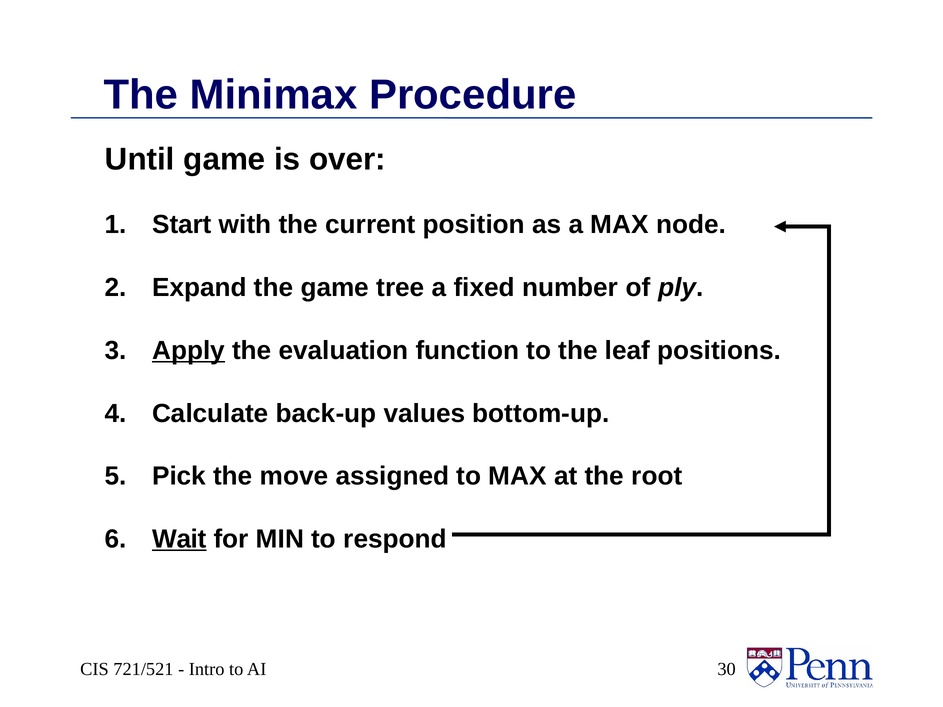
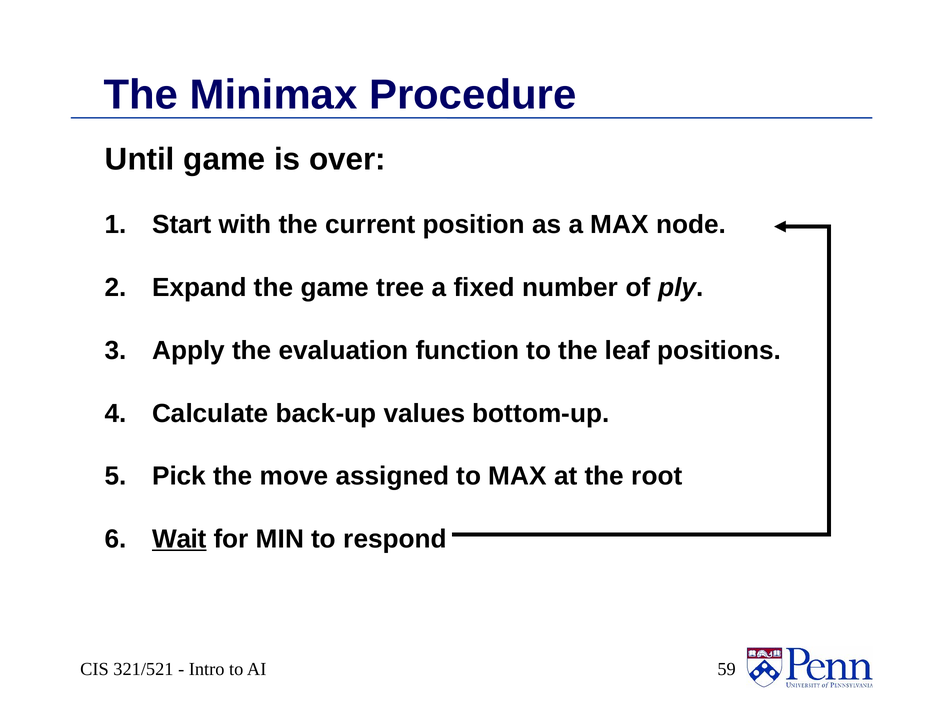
Apply underline: present -> none (188, 351)
721/521: 721/521 -> 321/521 (143, 669)
30: 30 -> 59 (727, 669)
